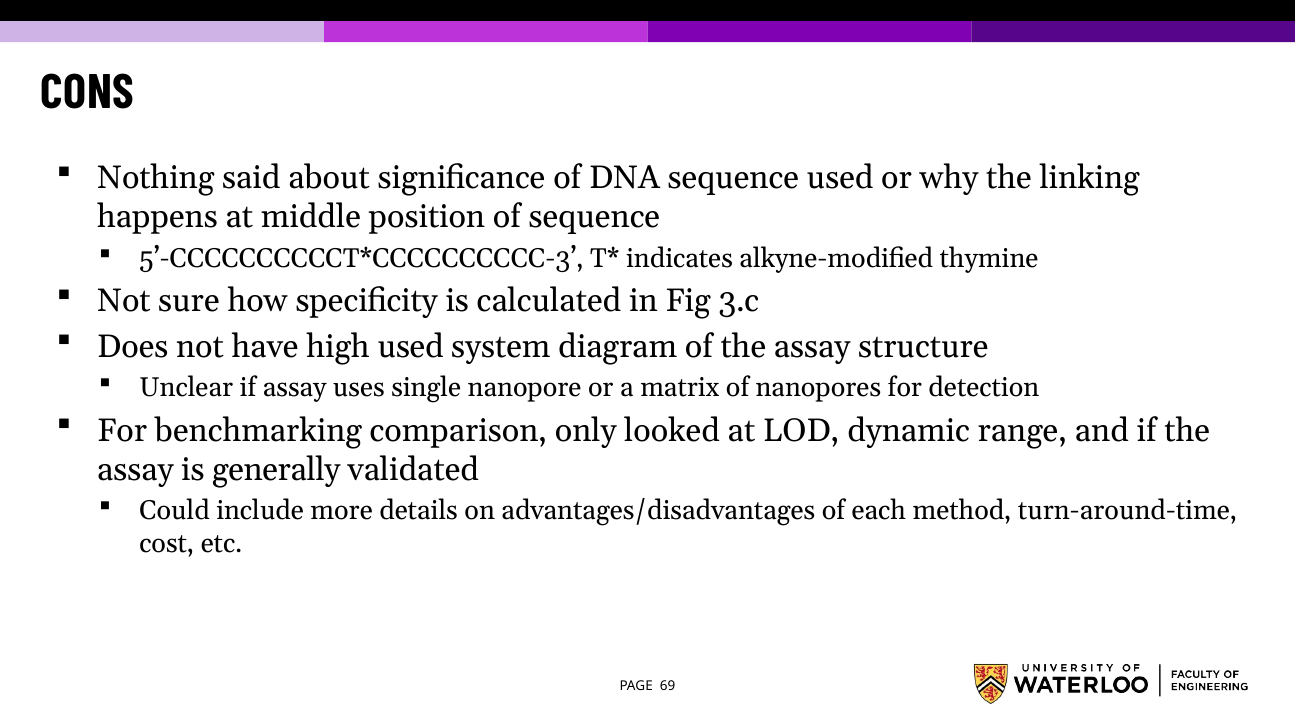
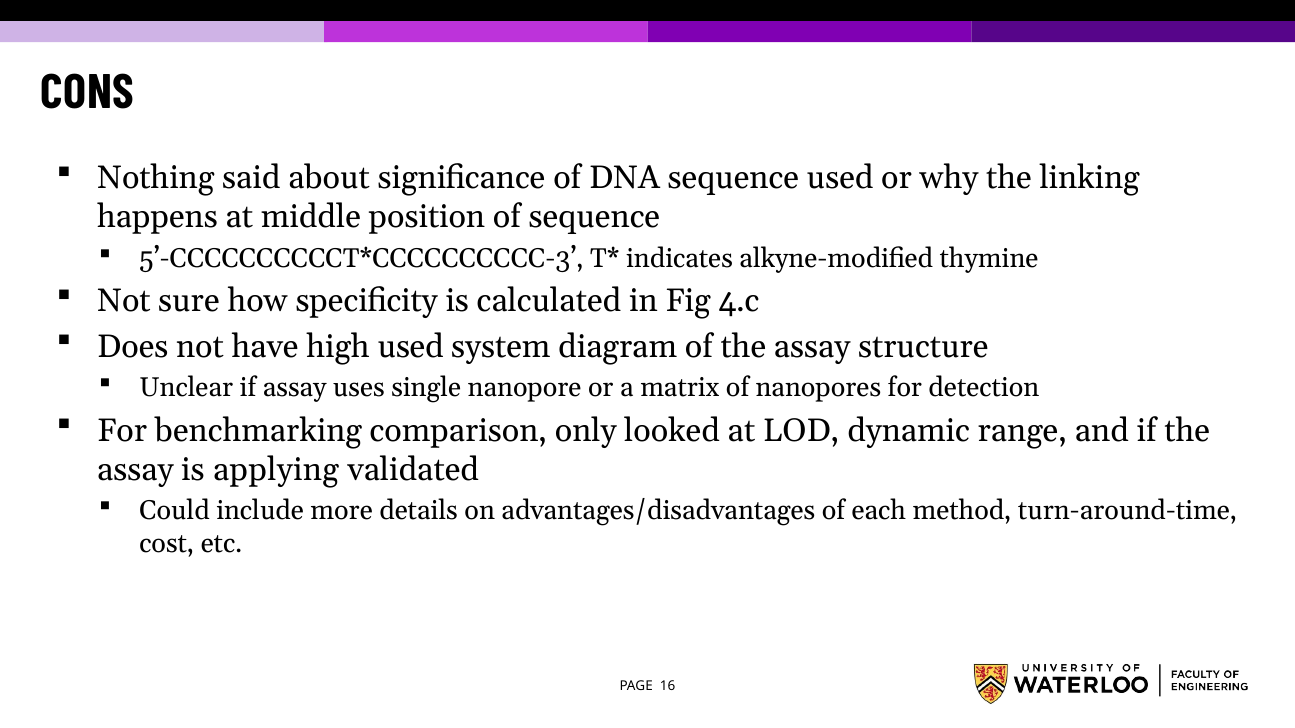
3.c: 3.c -> 4.c (739, 301)
generally: generally -> applying (276, 470)
69: 69 -> 16 (668, 686)
